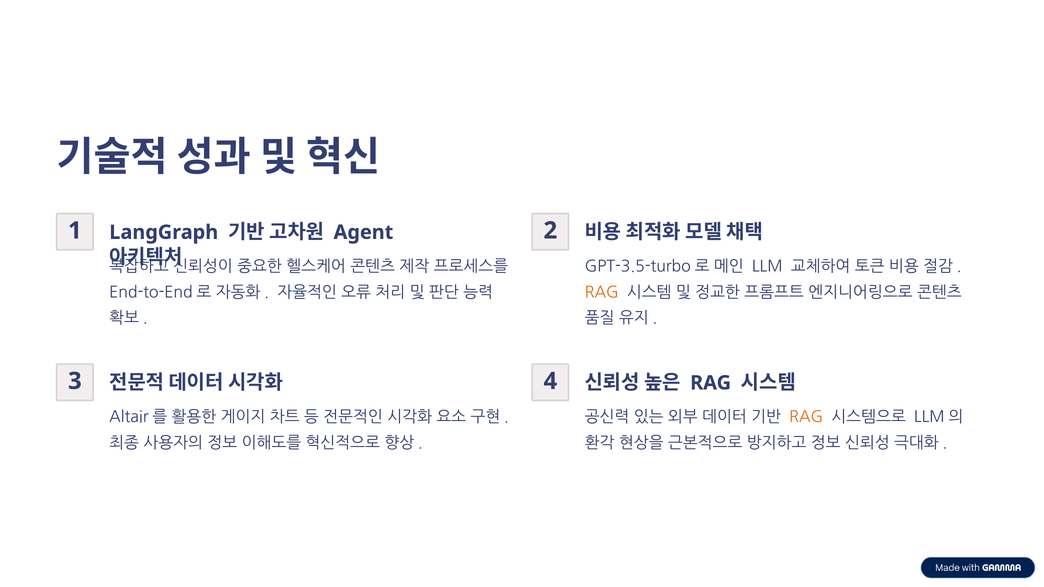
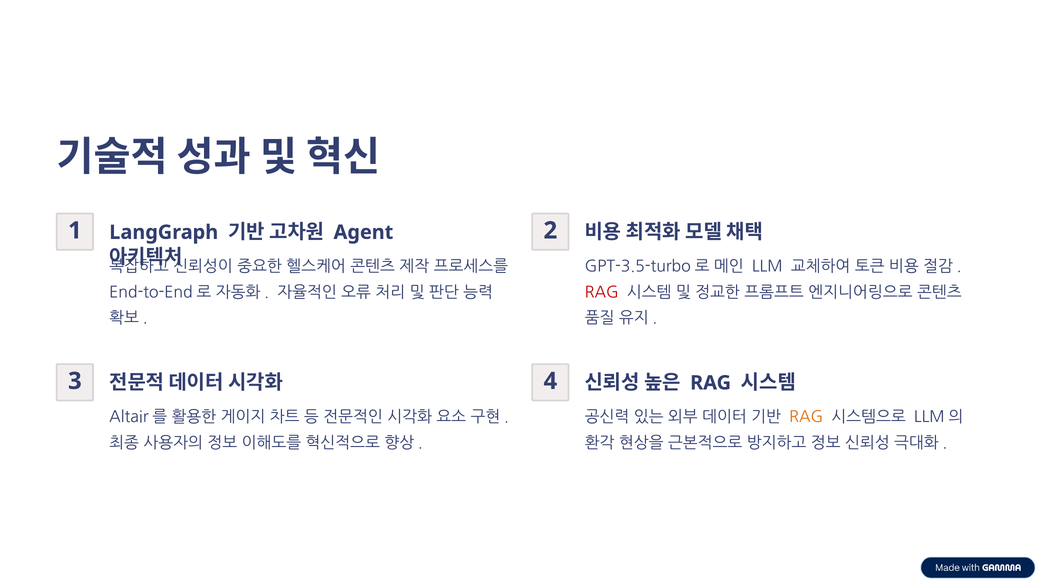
RAG colour: orange -> red (602, 293)
